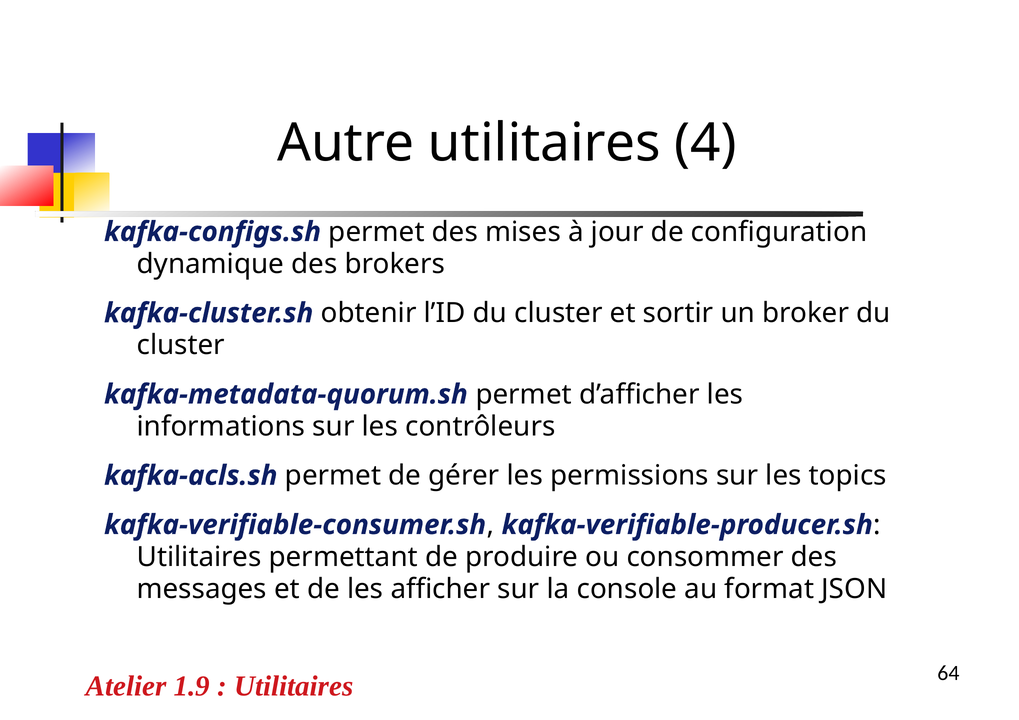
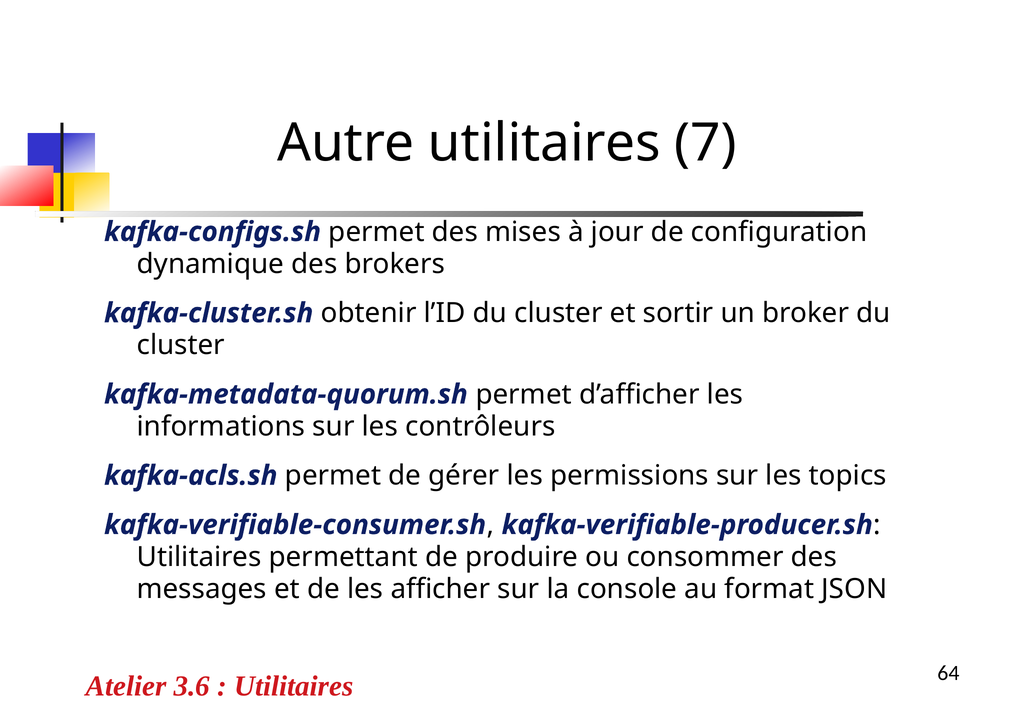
4: 4 -> 7 (706, 143)
1.9: 1.9 -> 3.6 (192, 687)
